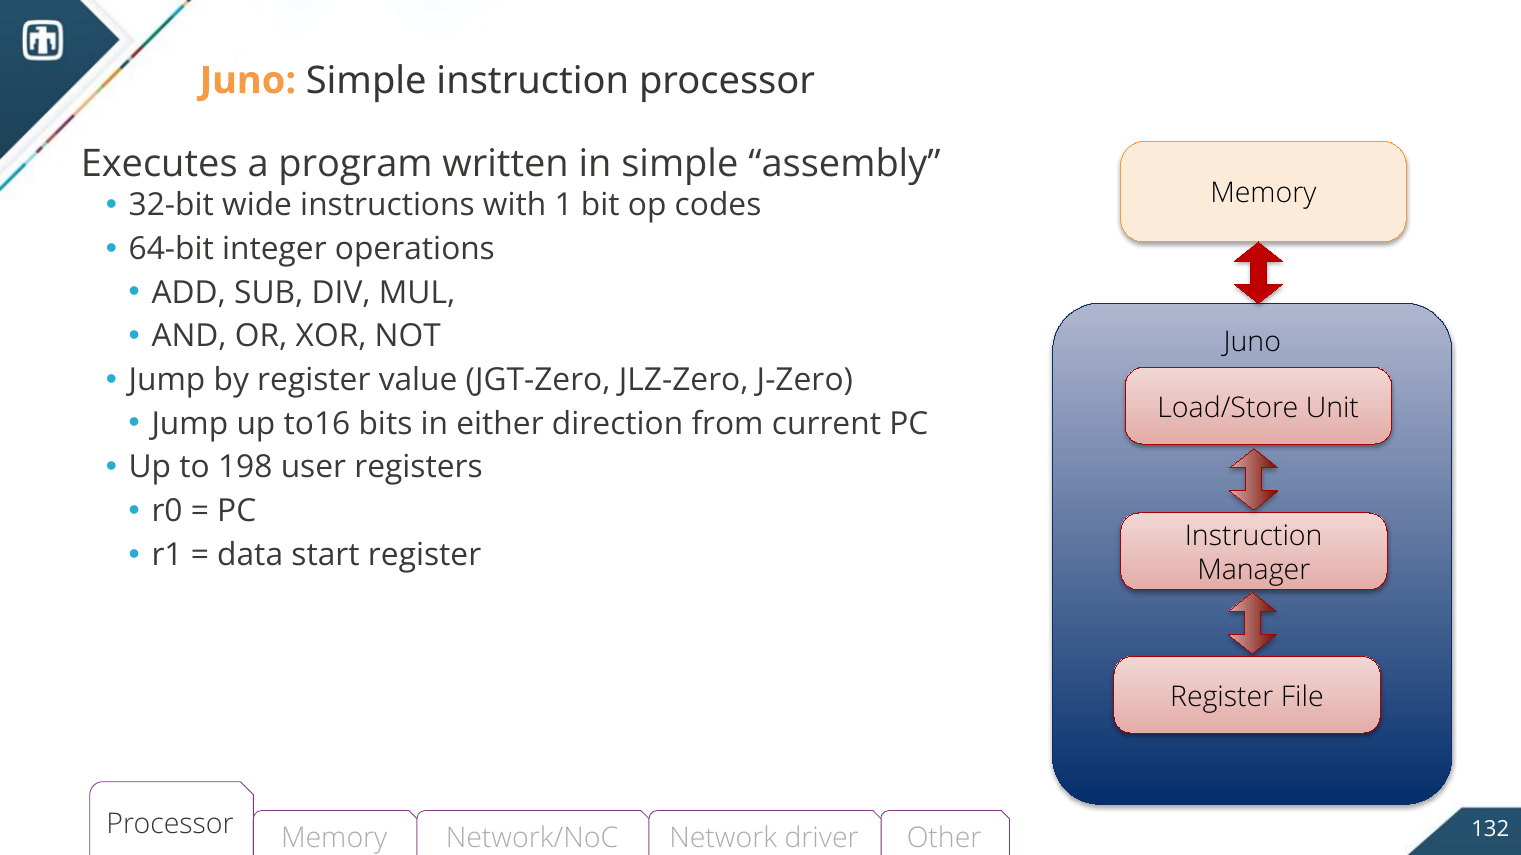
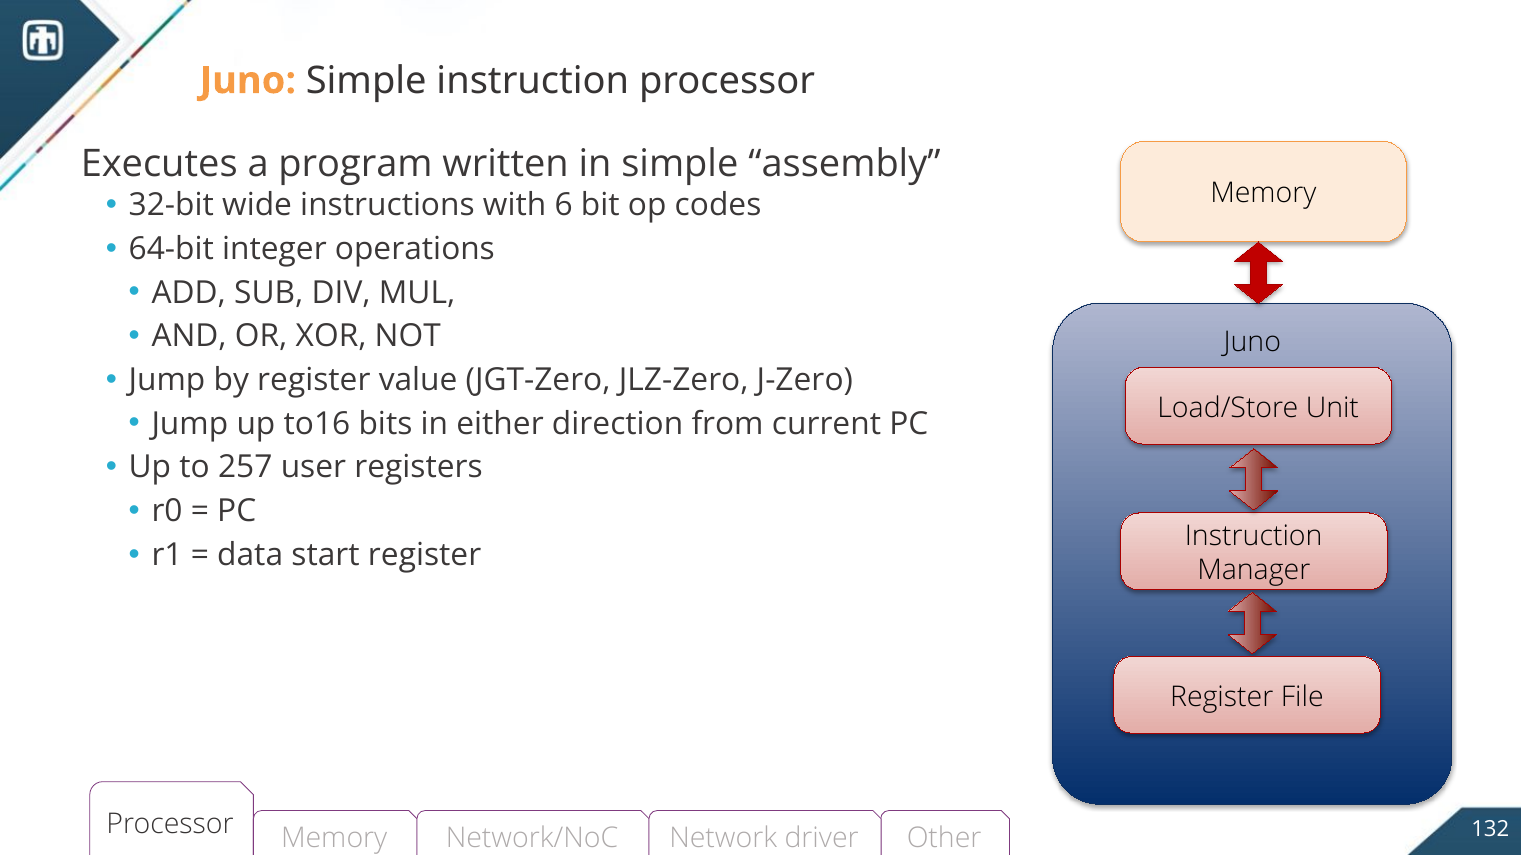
1: 1 -> 6 (564, 205)
198: 198 -> 257 (245, 468)
